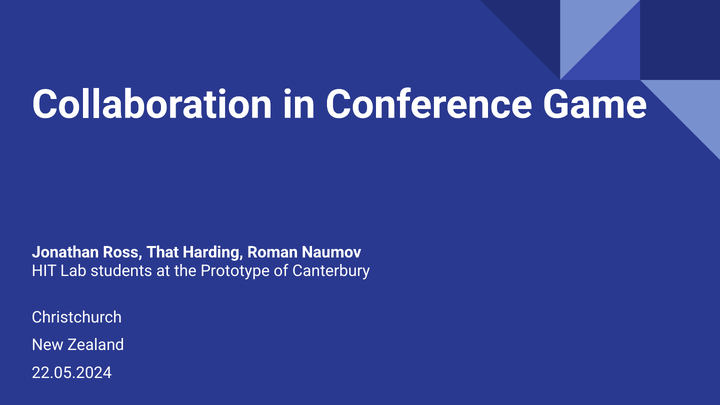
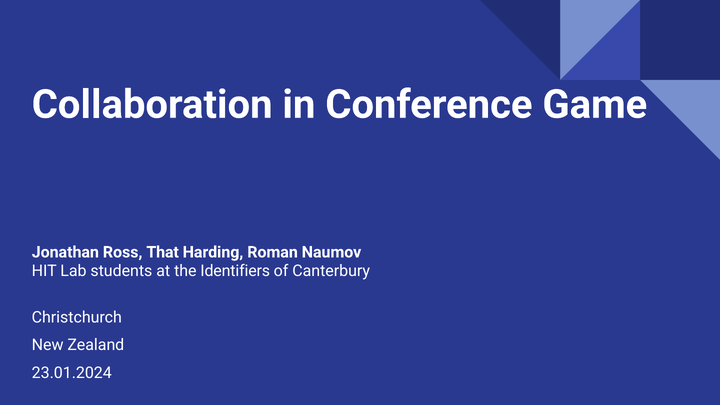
Prototype: Prototype -> Identifiers (235, 271)
22.05.2024: 22.05.2024 -> 23.01.2024 (72, 373)
